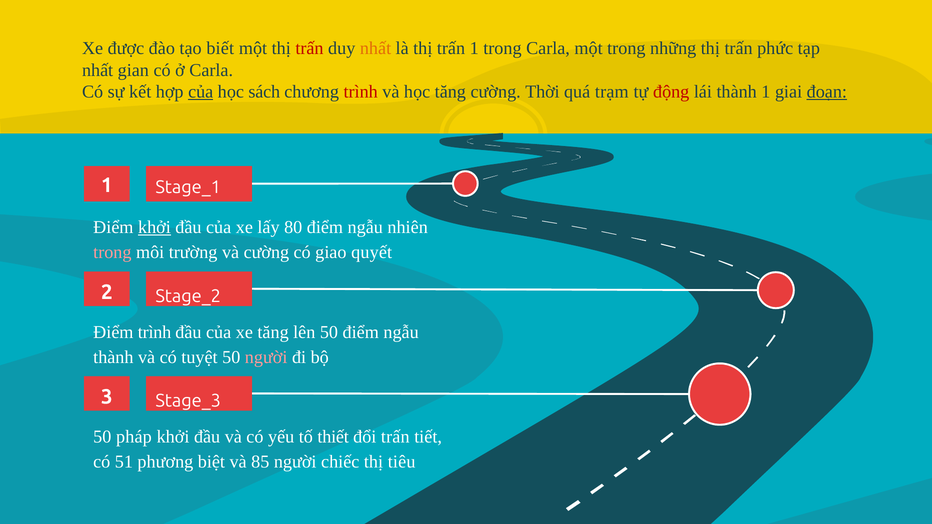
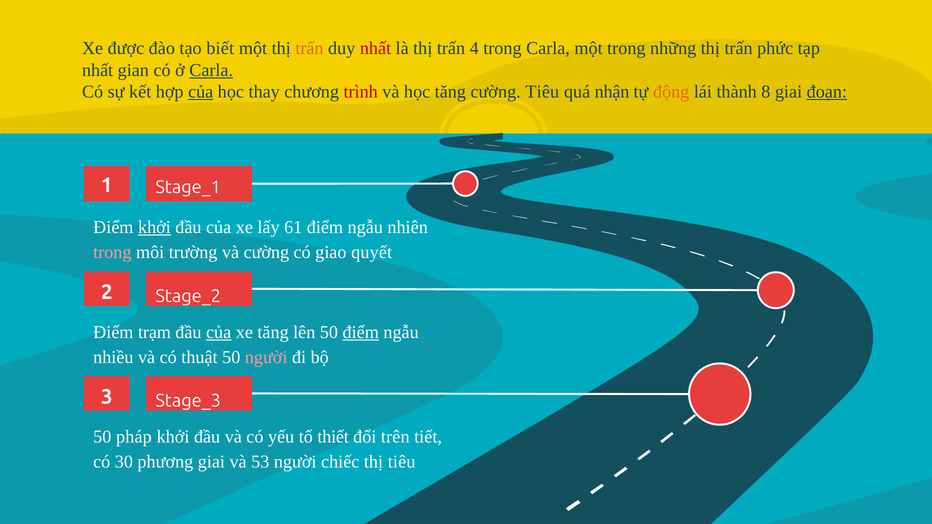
trấn colour: red -> orange (309, 48)
nhất colour: orange -> red (376, 48)
trấn 1: 1 -> 4 (474, 48)
Carla underline: none -> present (211, 70)
sách: sách -> thay (264, 92)
cường Thời: Thời -> Tiêu (542, 92)
trạm: trạm -> nhận (612, 92)
động colour: red -> orange (671, 92)
thành 1: 1 -> 8 (766, 92)
80: 80 -> 61 (293, 227)
Điểm trình: trình -> trạm (155, 332)
của underline: none -> present (219, 332)
điểm underline: none -> present (361, 332)
thành: thành -> nhiều (113, 357)
tuyệt: tuyệt -> thuật (199, 357)
đổi trấn: trấn -> trên (395, 437)
51: 51 -> 30 (124, 462)
phương biệt: biệt -> giai (211, 462)
85: 85 -> 53 (260, 462)
